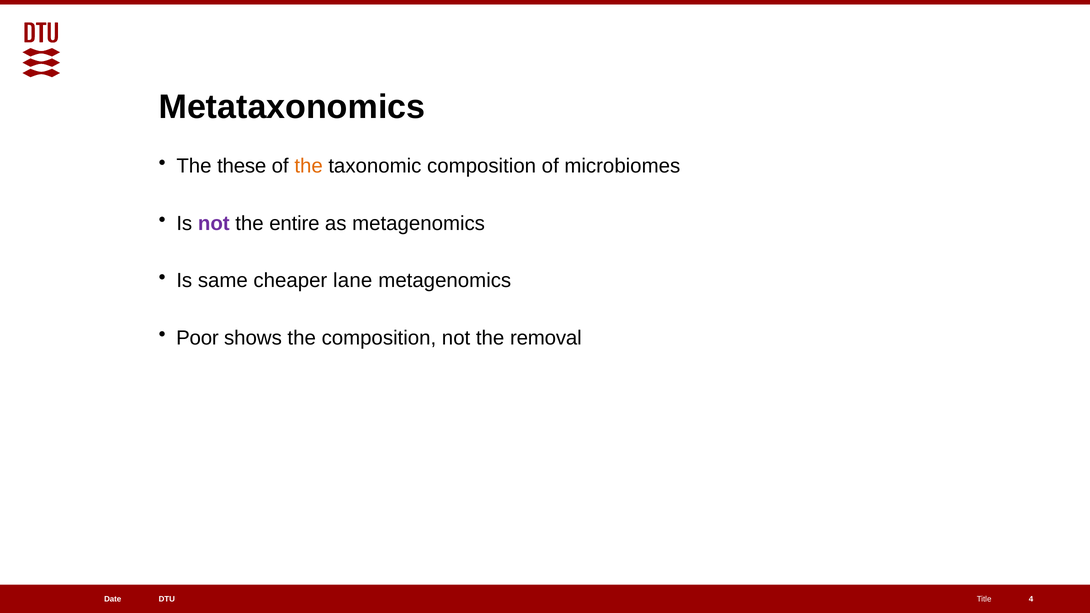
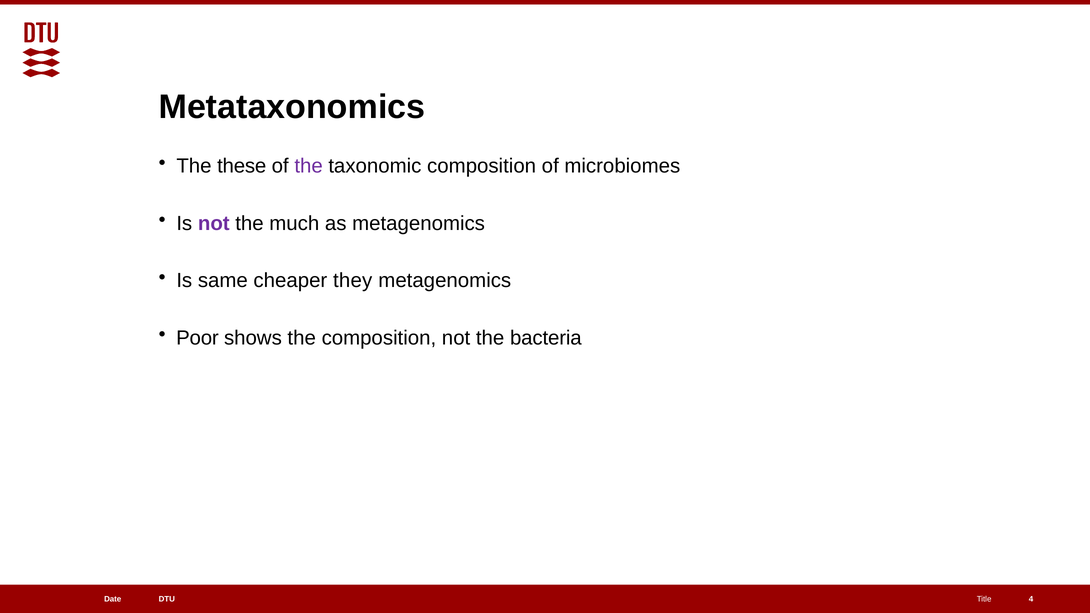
the colour: orange -> purple (309, 166)
entire: entire -> much (294, 224)
lane: lane -> they (353, 281)
removal: removal -> bacteria (546, 338)
